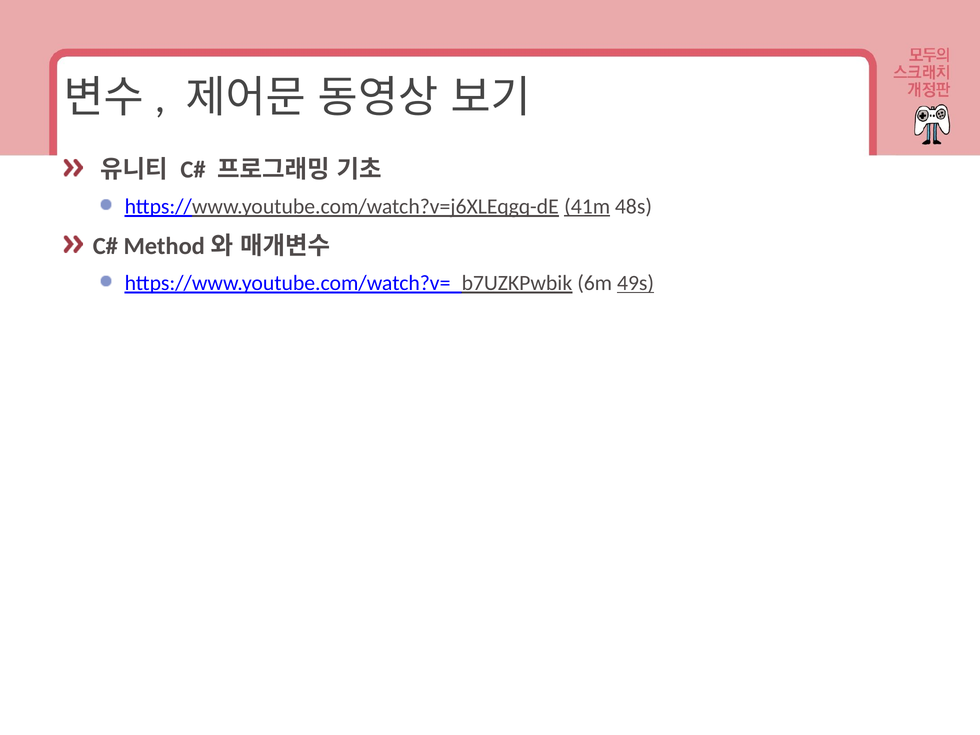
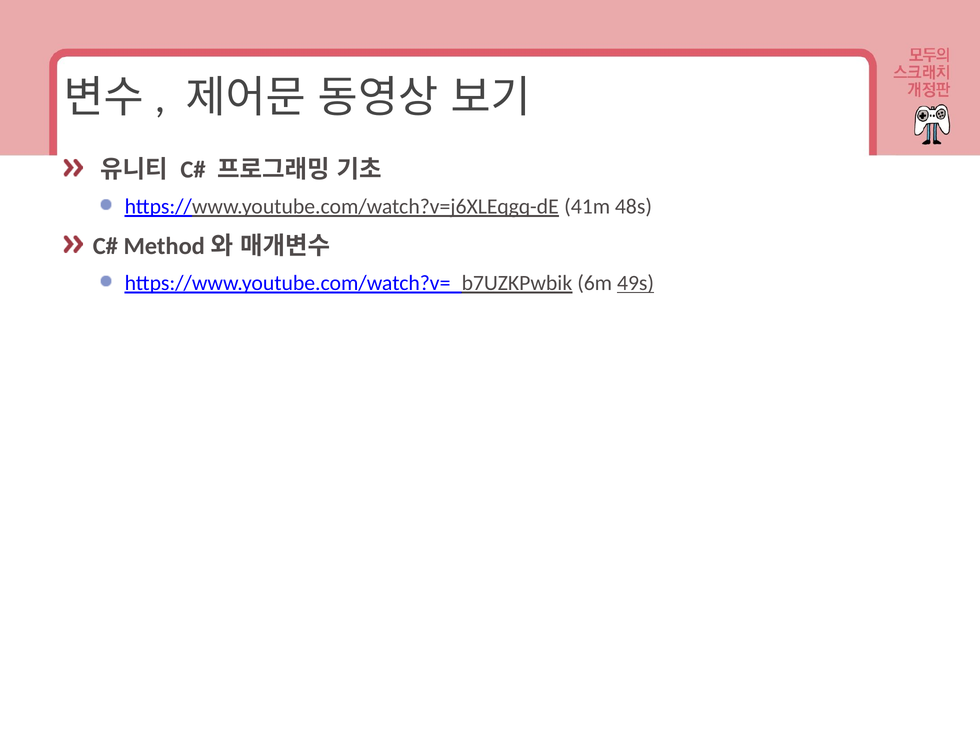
41m underline: present -> none (587, 206)
